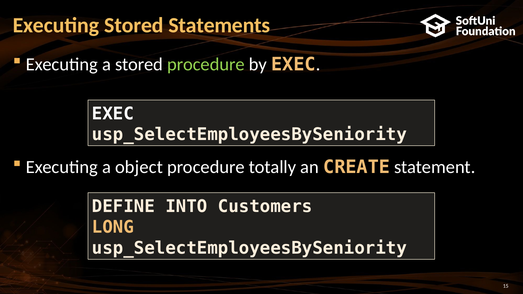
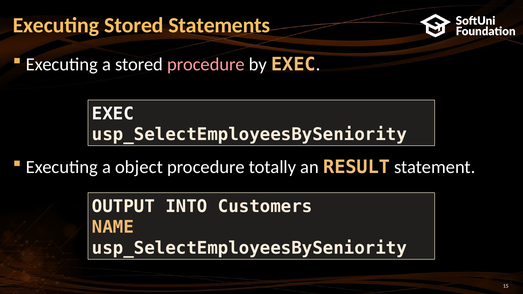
procedure colour: light green -> pink (206, 64)
CREATE: CREATE -> RESULT (357, 167)
DEFINE: DEFINE -> OUTPUT (123, 207)
LONG: LONG -> NAME (113, 227)
